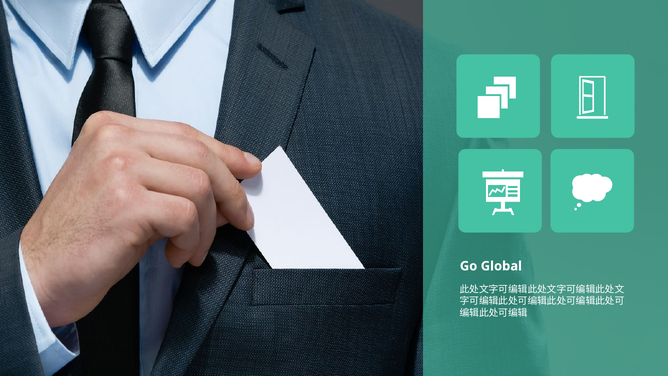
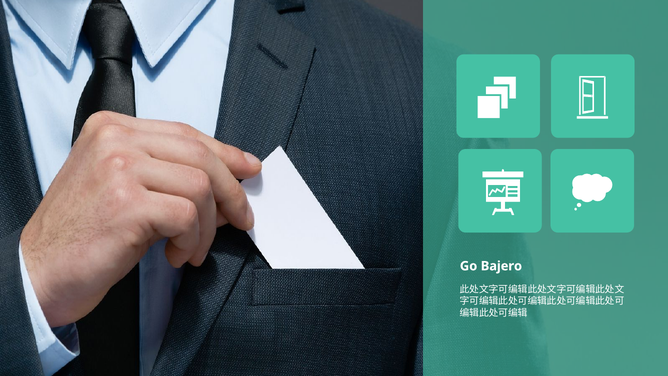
Global: Global -> Bajero (501, 266)
